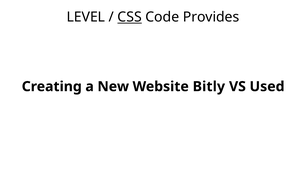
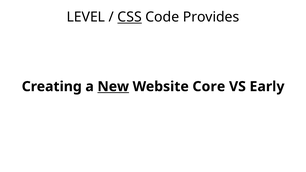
New underline: none -> present (113, 87)
Bitly: Bitly -> Core (209, 87)
Used: Used -> Early (267, 87)
